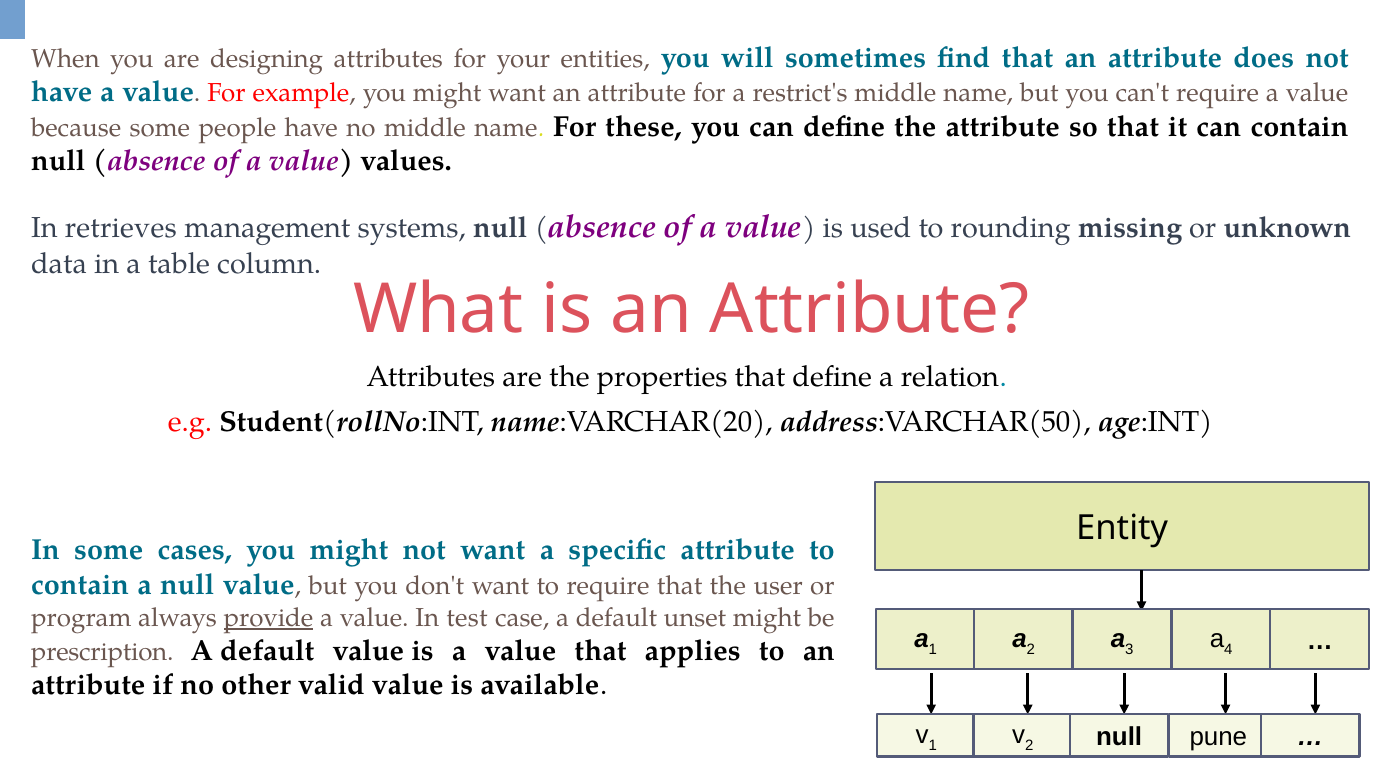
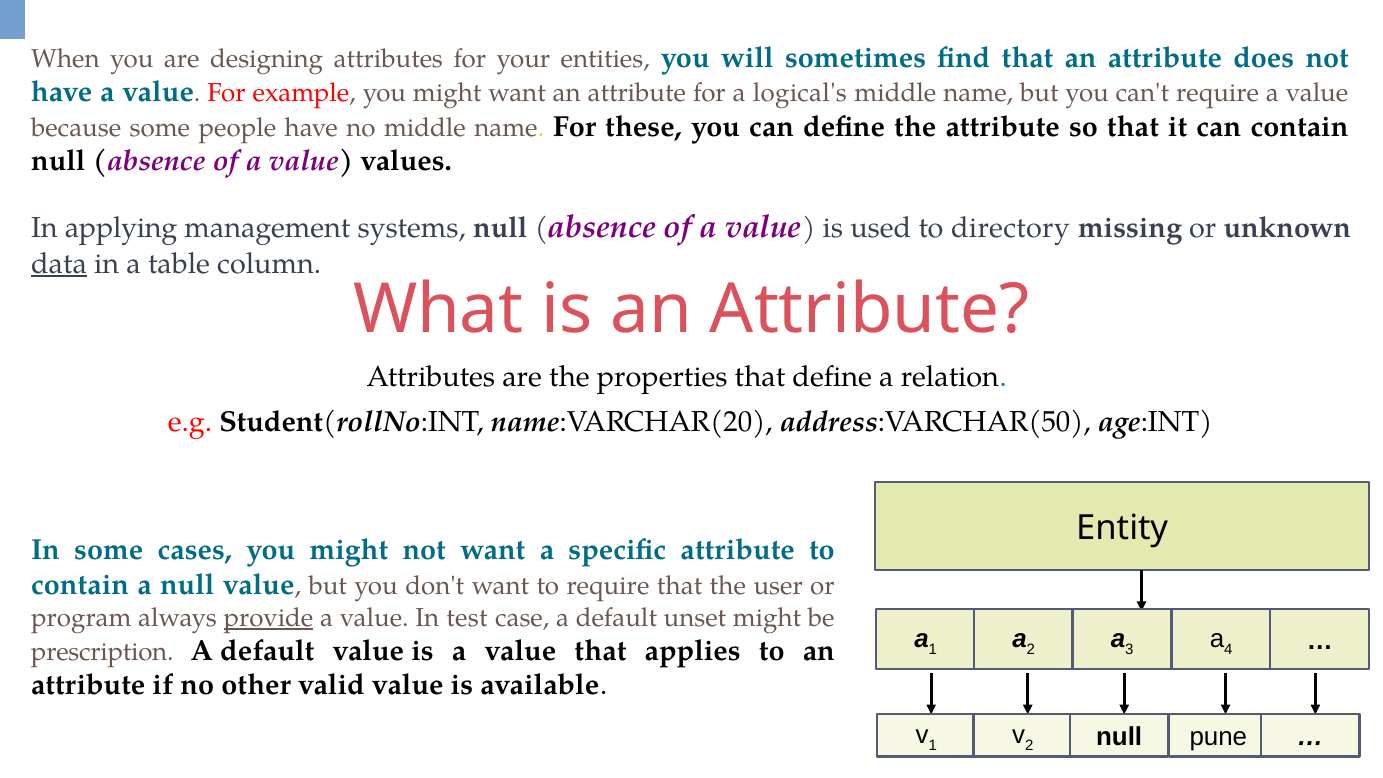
restrict's: restrict's -> logical's (800, 93)
retrieves: retrieves -> applying (121, 228)
rounding: rounding -> directory (1010, 228)
data underline: none -> present (59, 263)
